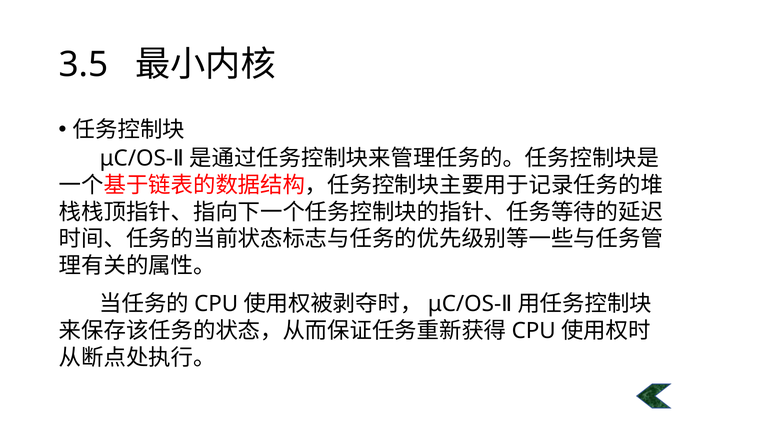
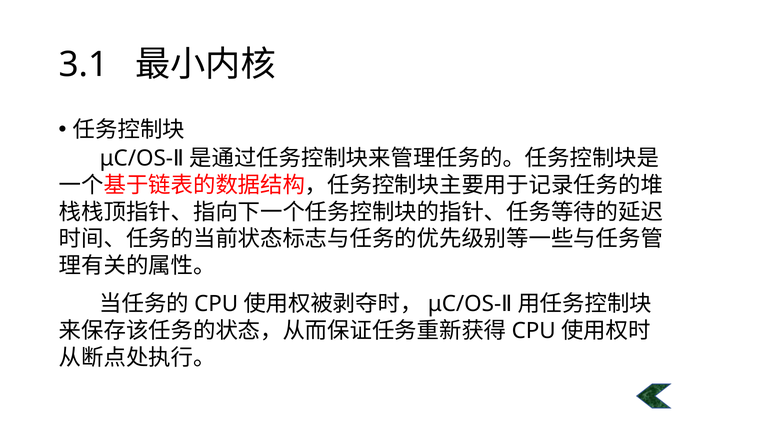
3.5: 3.5 -> 3.1 (83, 65)
